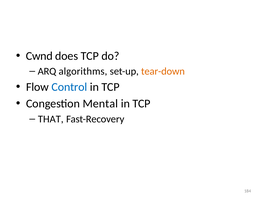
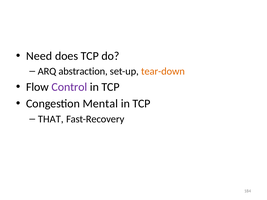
Cwnd: Cwnd -> Need (39, 56)
algorithms: algorithms -> abstraction (83, 71)
Control colour: blue -> purple (69, 87)
